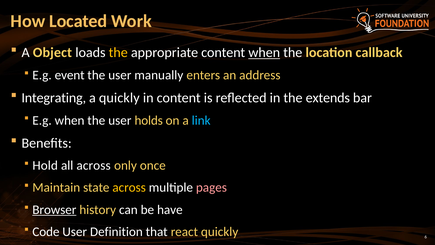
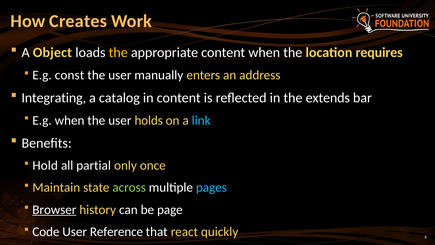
Located: Located -> Creates (78, 21)
when underline: present -> none (264, 53)
callback: callback -> requires (379, 53)
event: event -> const (70, 75)
a quickly: quickly -> catalog (119, 98)
all across: across -> partial (94, 165)
across colour: yellow -> light green (129, 187)
pages colour: pink -> light blue (211, 187)
have: have -> page (170, 209)
Definition: Definition -> Reference (116, 231)
